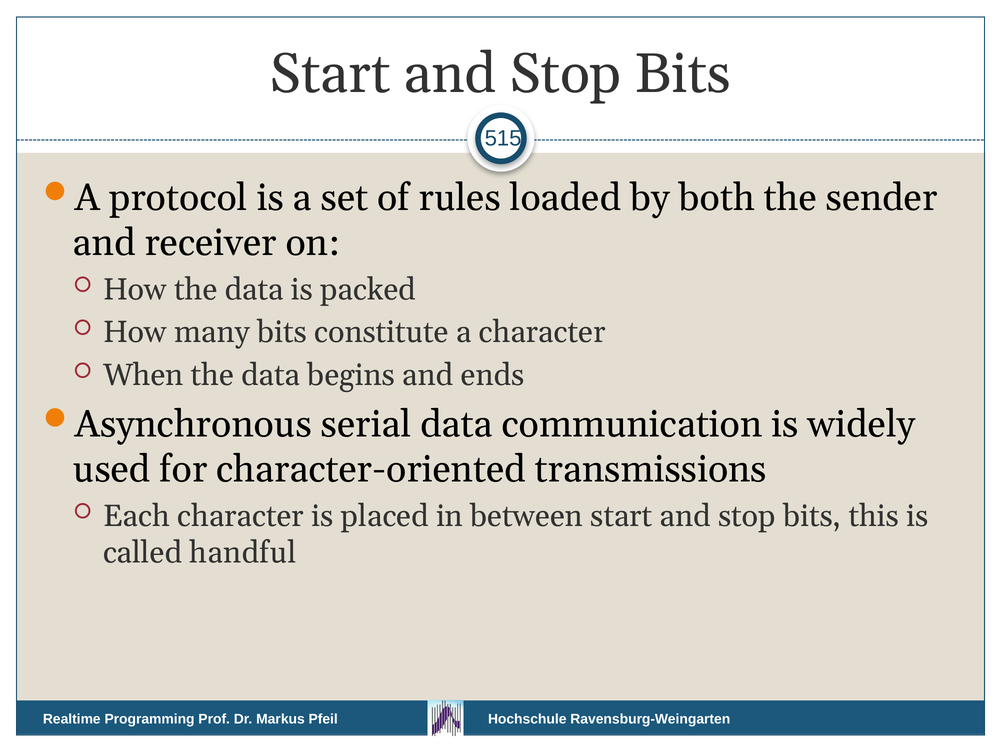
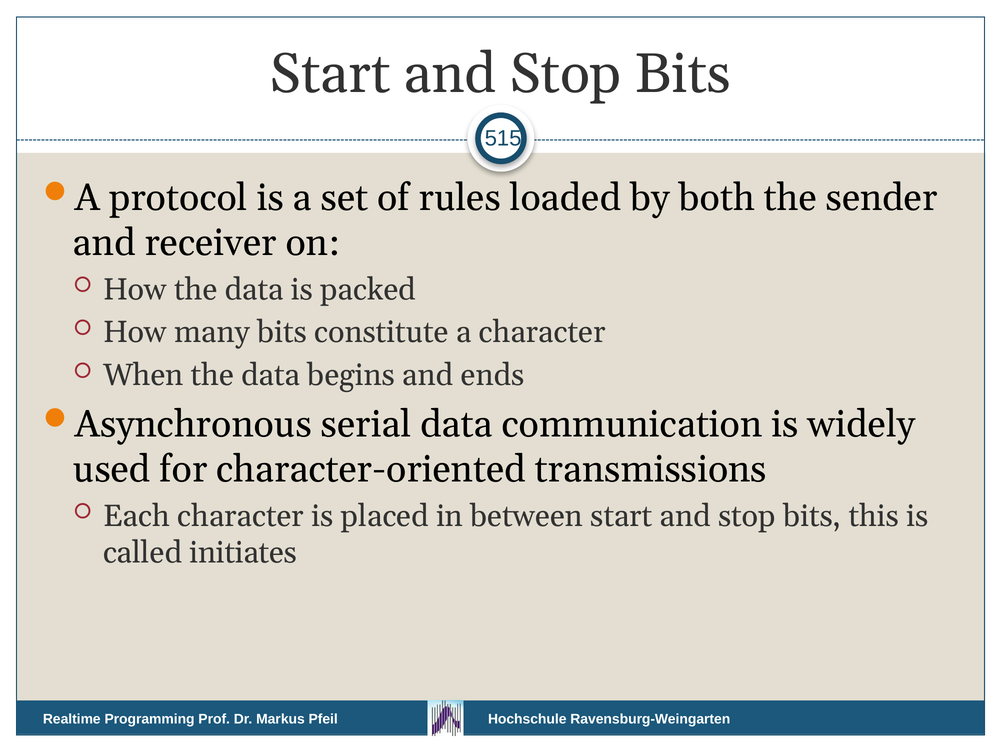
handful: handful -> initiates (243, 552)
